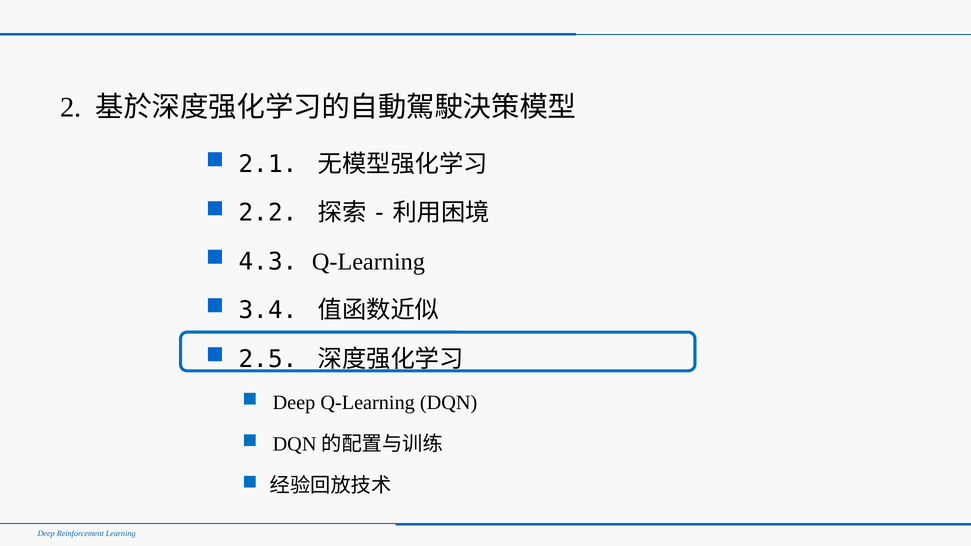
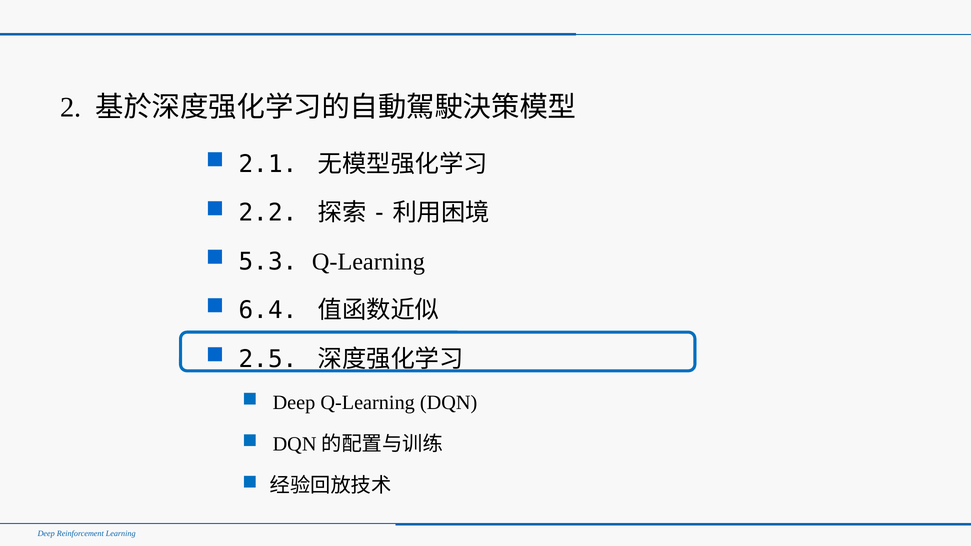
4.3: 4.3 -> 5.3 (268, 262)
3.4: 3.4 -> 6.4 (268, 311)
